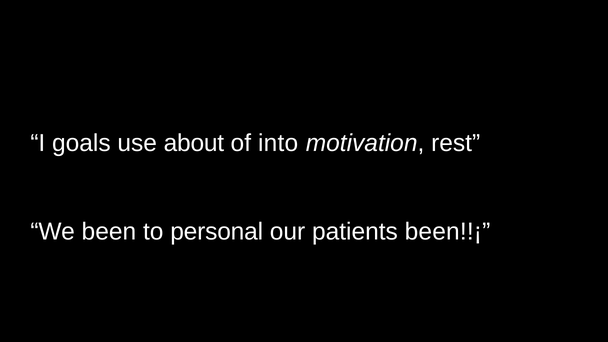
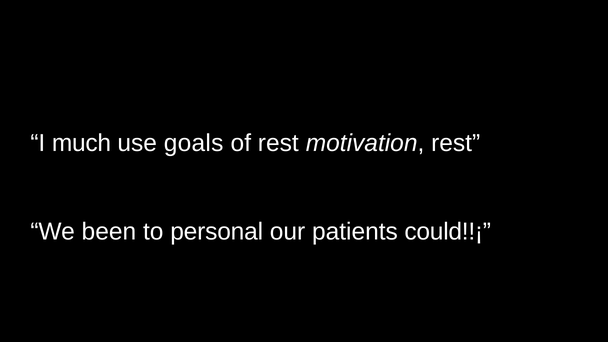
goals: goals -> much (82, 143)
about: about -> goals (194, 143)
of into: into -> rest (278, 143)
been!!¡: been!!¡ -> could!!¡ (448, 232)
